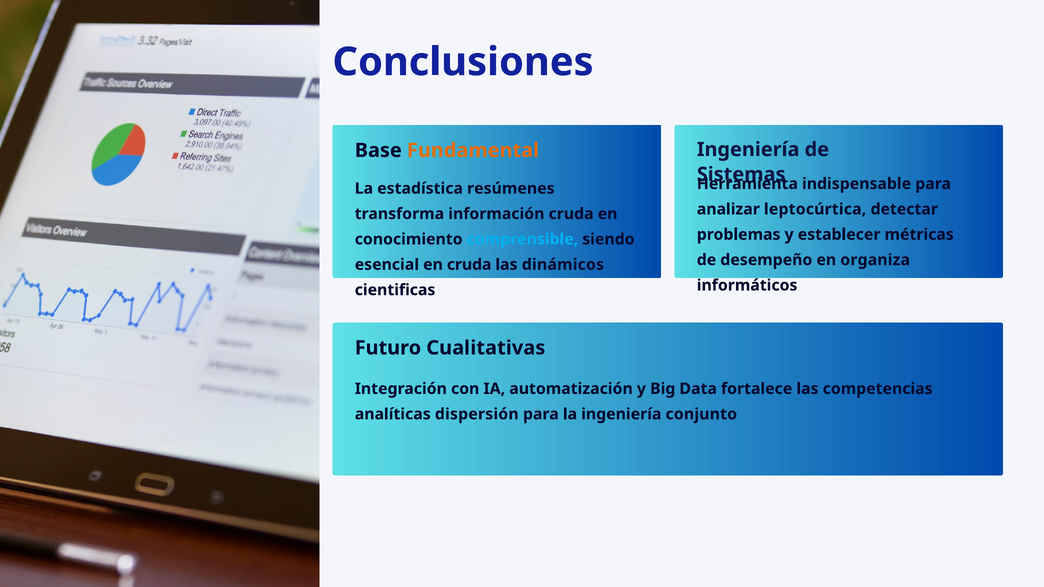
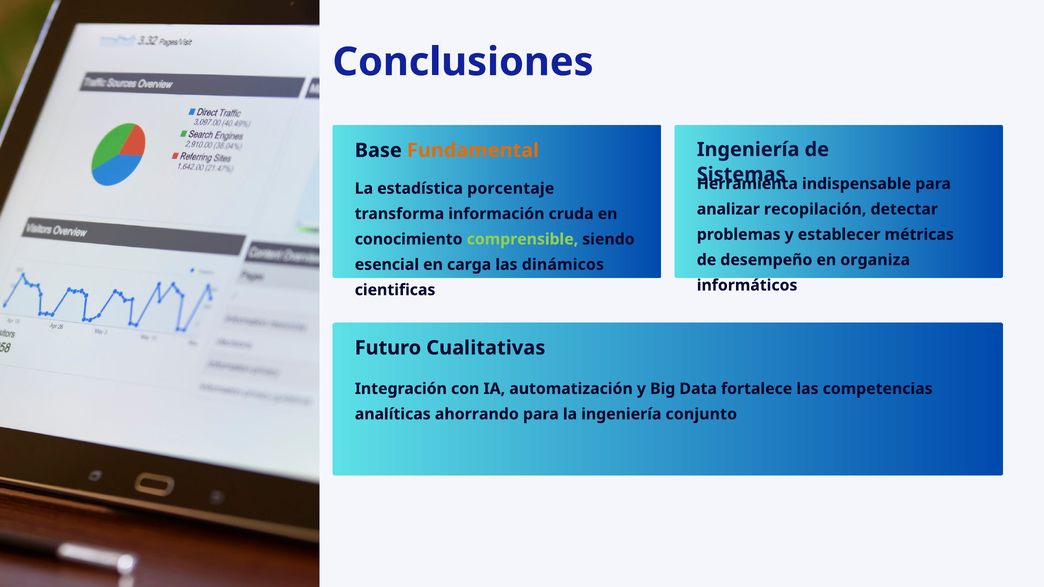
resúmenes: resúmenes -> porcentaje (511, 189)
leptocúrtica: leptocúrtica -> recopilación (815, 209)
comprensible colour: light blue -> light green (522, 239)
en cruda: cruda -> carga (469, 265)
dispersión: dispersión -> ahorrando (477, 414)
